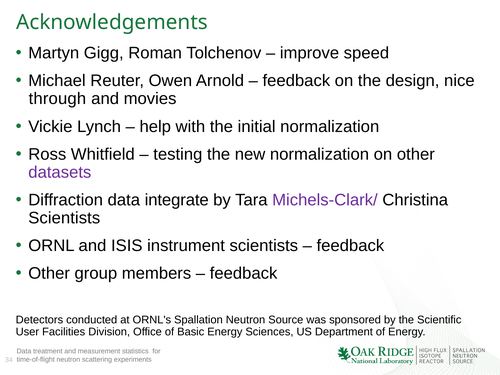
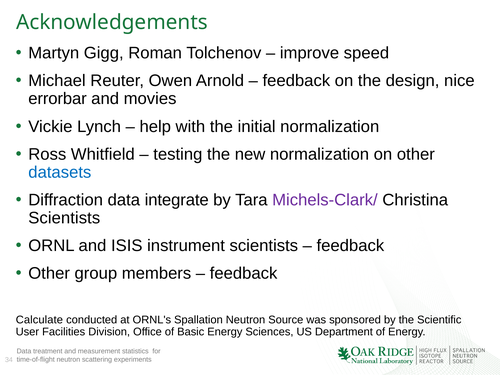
through: through -> errorbar (58, 99)
datasets colour: purple -> blue (60, 172)
Detectors: Detectors -> Calculate (39, 320)
